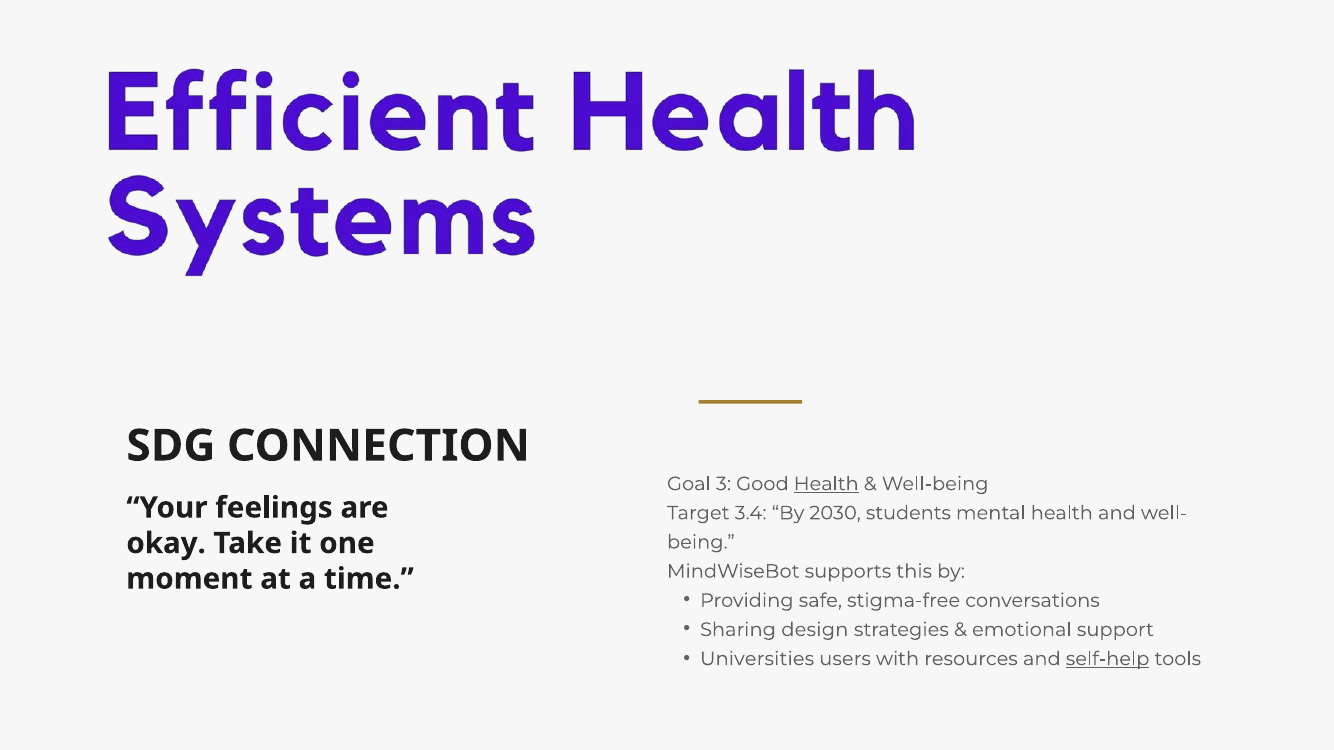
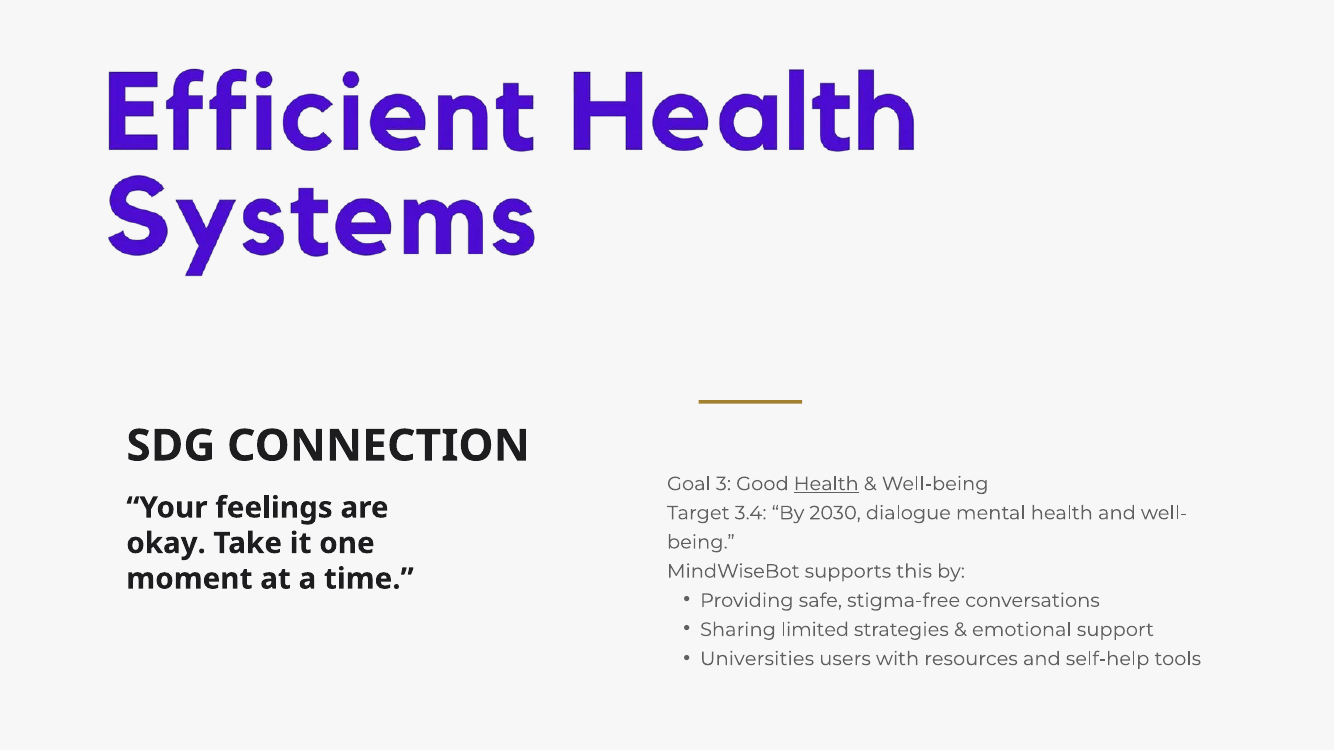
students: students -> dialogue (908, 513)
design: design -> limited (815, 630)
self-help underline: present -> none (1108, 659)
